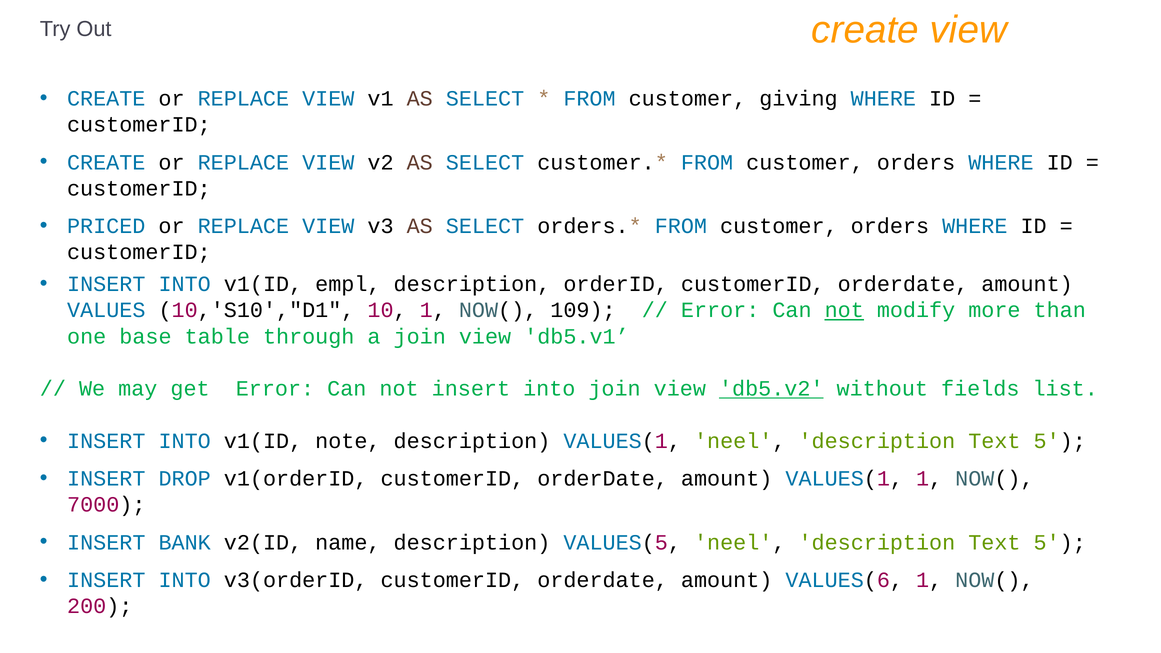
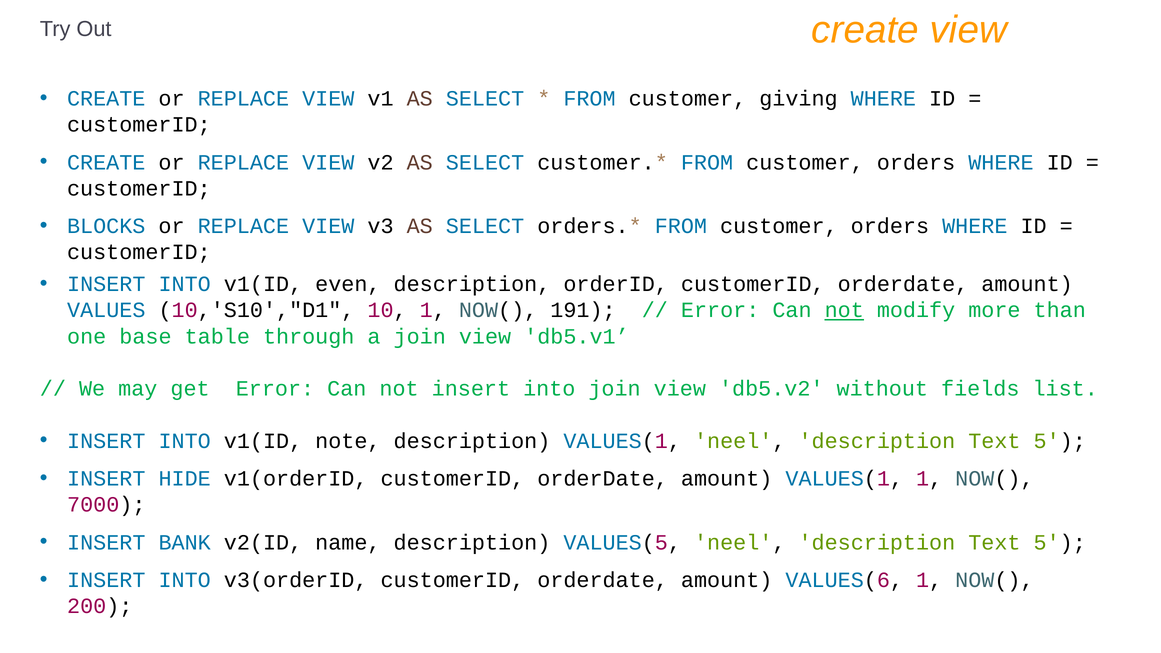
PRICED: PRICED -> BLOCKS (106, 226)
empl: empl -> even (348, 284)
109: 109 -> 191 (583, 310)
db5.v2 underline: present -> none (771, 389)
DROP: DROP -> HIDE (185, 479)
